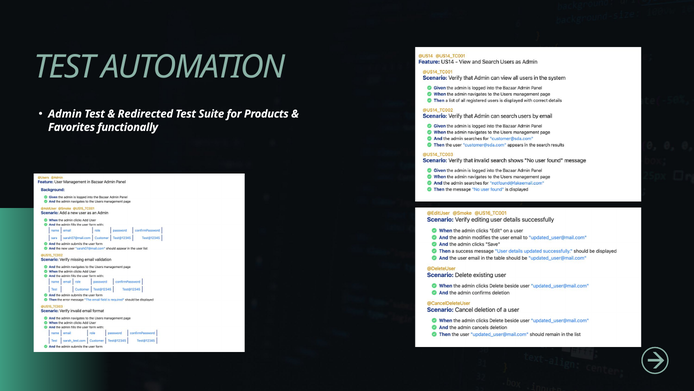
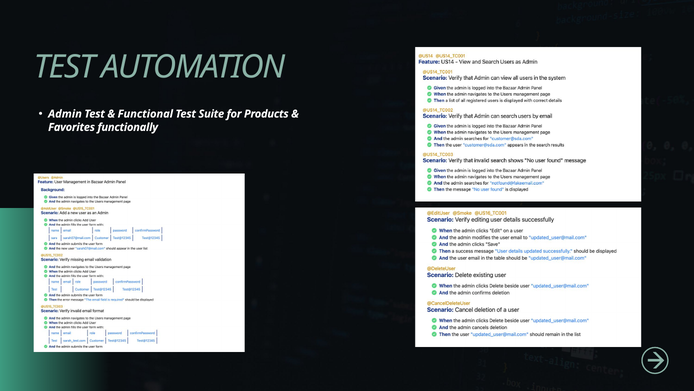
Redirected: Redirected -> Functional (145, 114)
